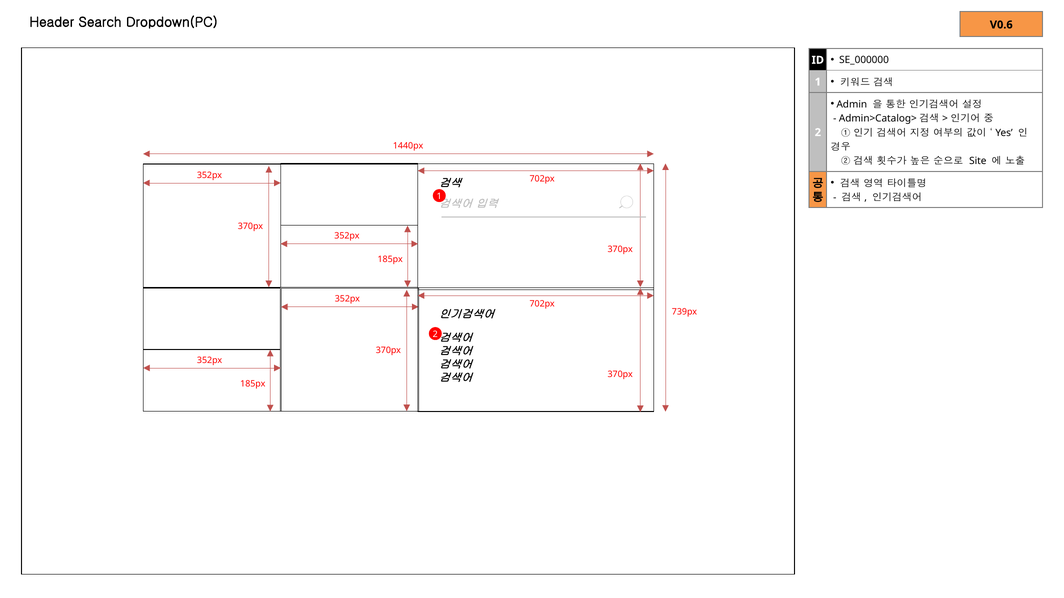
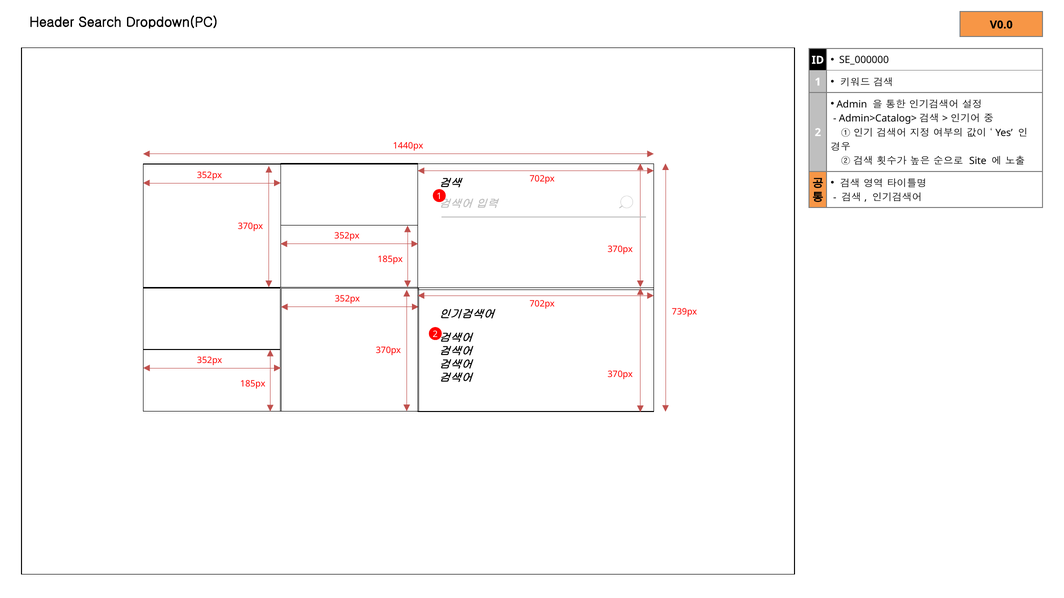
V0.6: V0.6 -> V0.0 (1001, 25)
